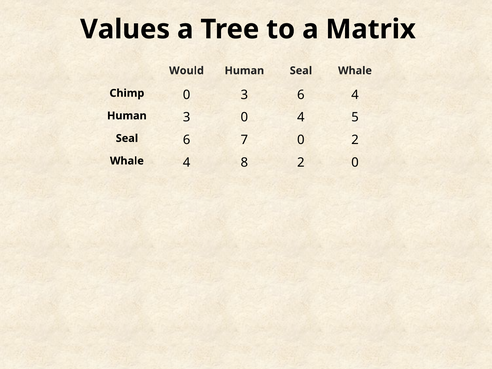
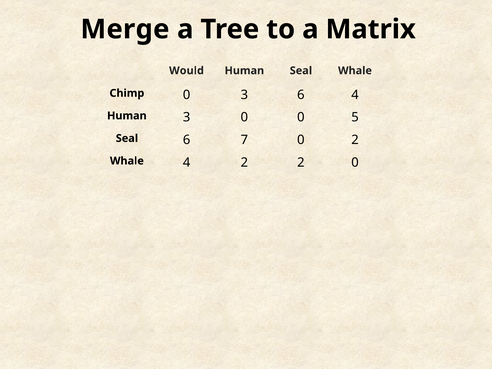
Values: Values -> Merge (125, 29)
0 4: 4 -> 0 (301, 117)
4 8: 8 -> 2 (244, 162)
